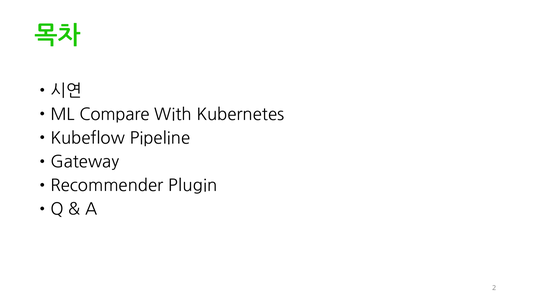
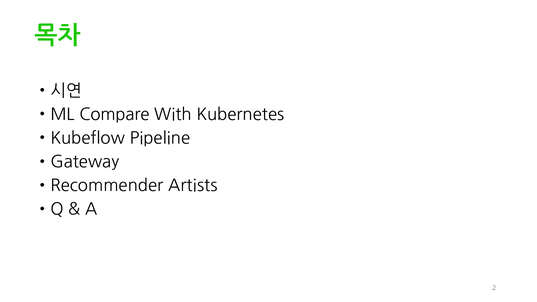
Plugin: Plugin -> Artists (193, 186)
